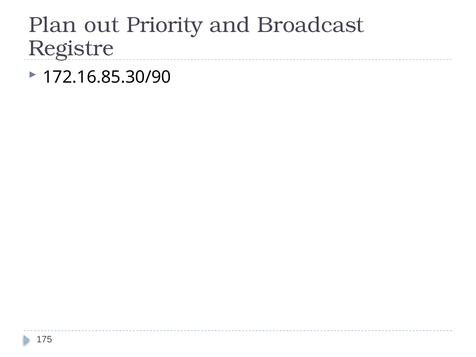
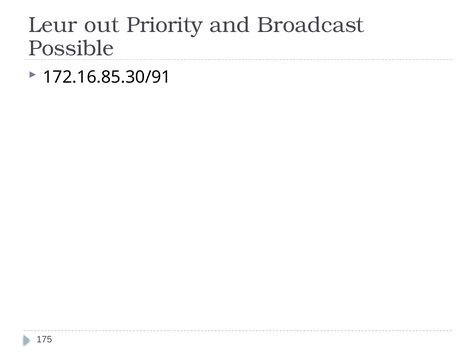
Plan: Plan -> Leur (53, 25)
Registre: Registre -> Possible (71, 48)
172.16.85.30/90: 172.16.85.30/90 -> 172.16.85.30/91 (107, 77)
